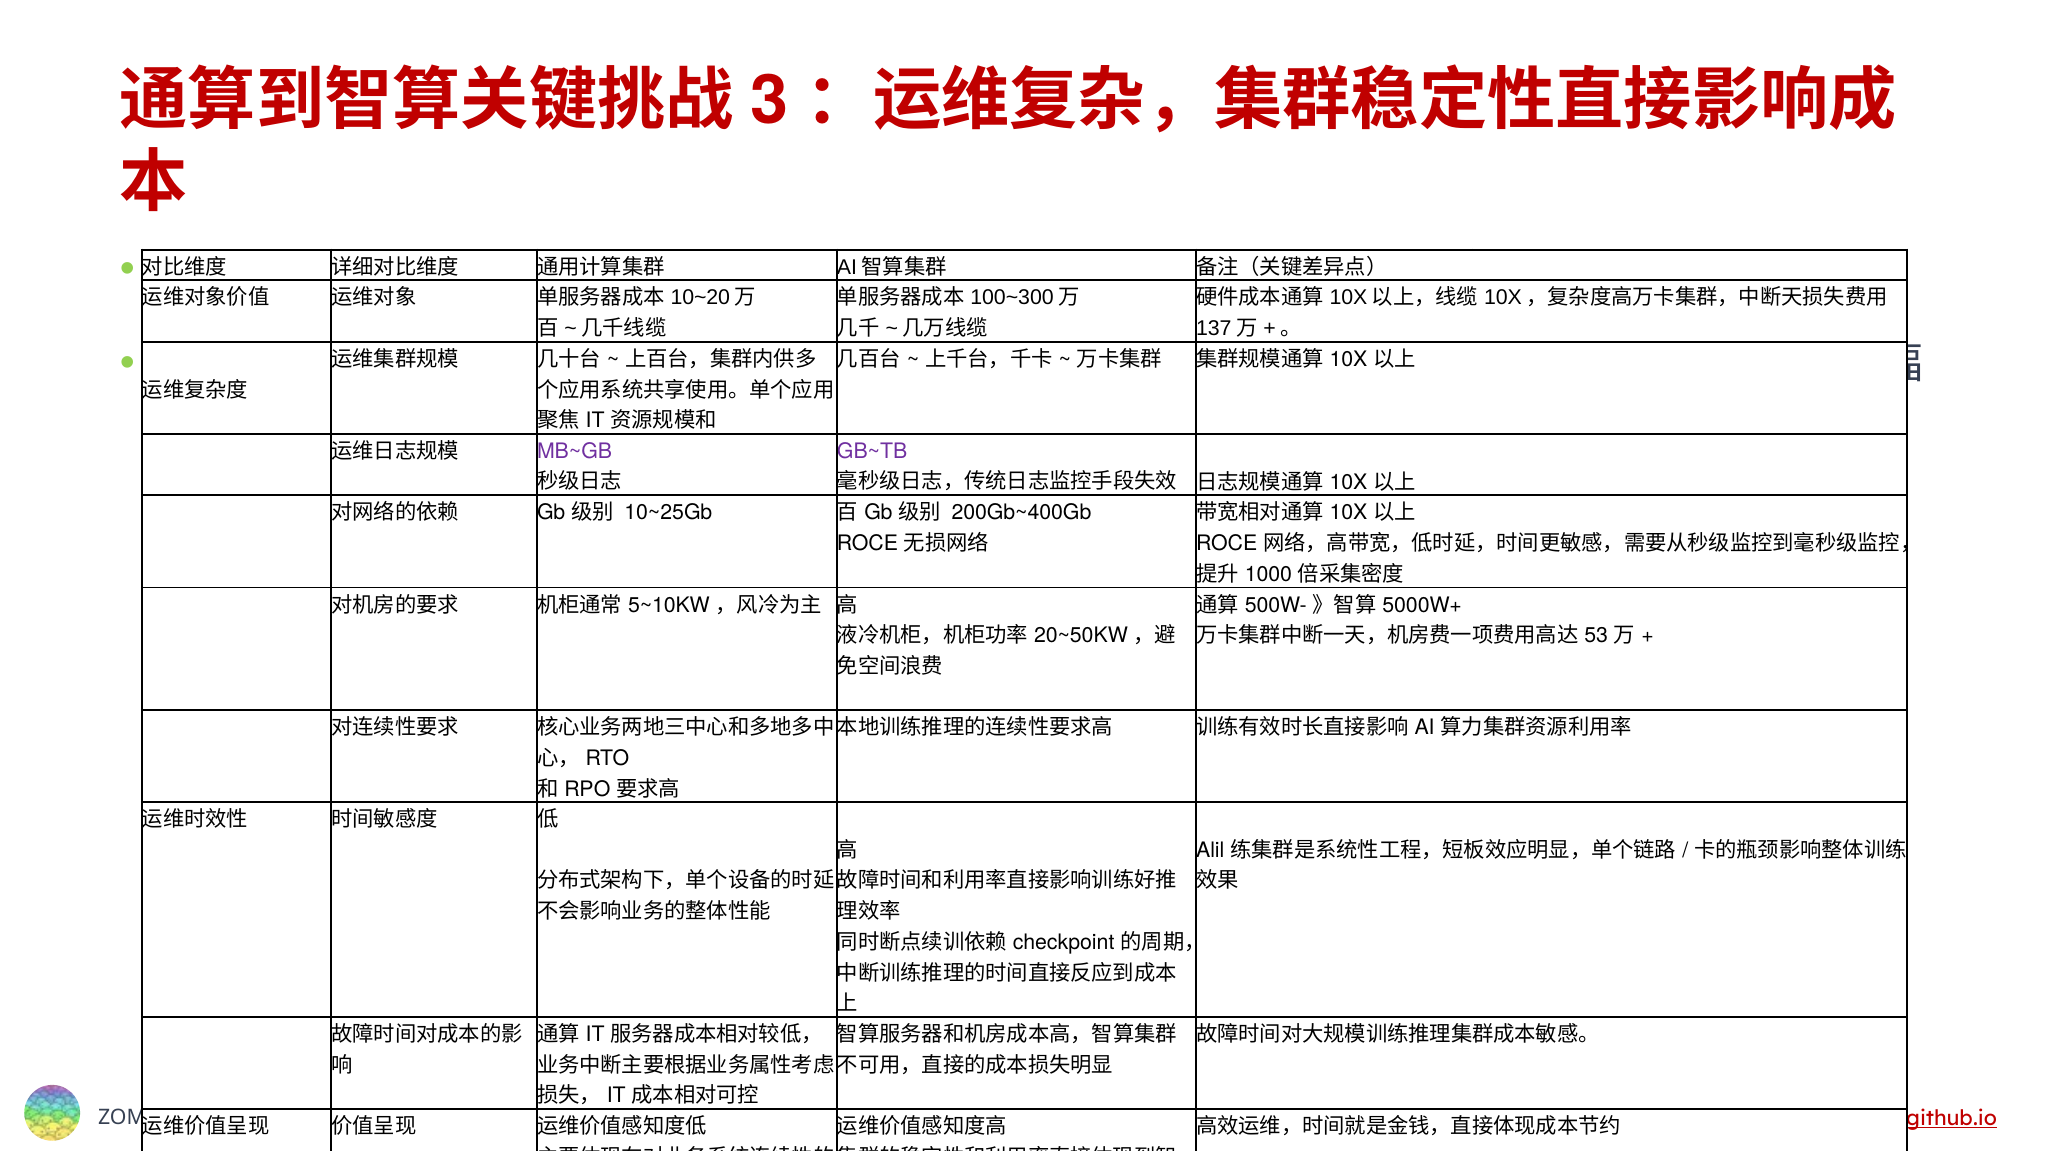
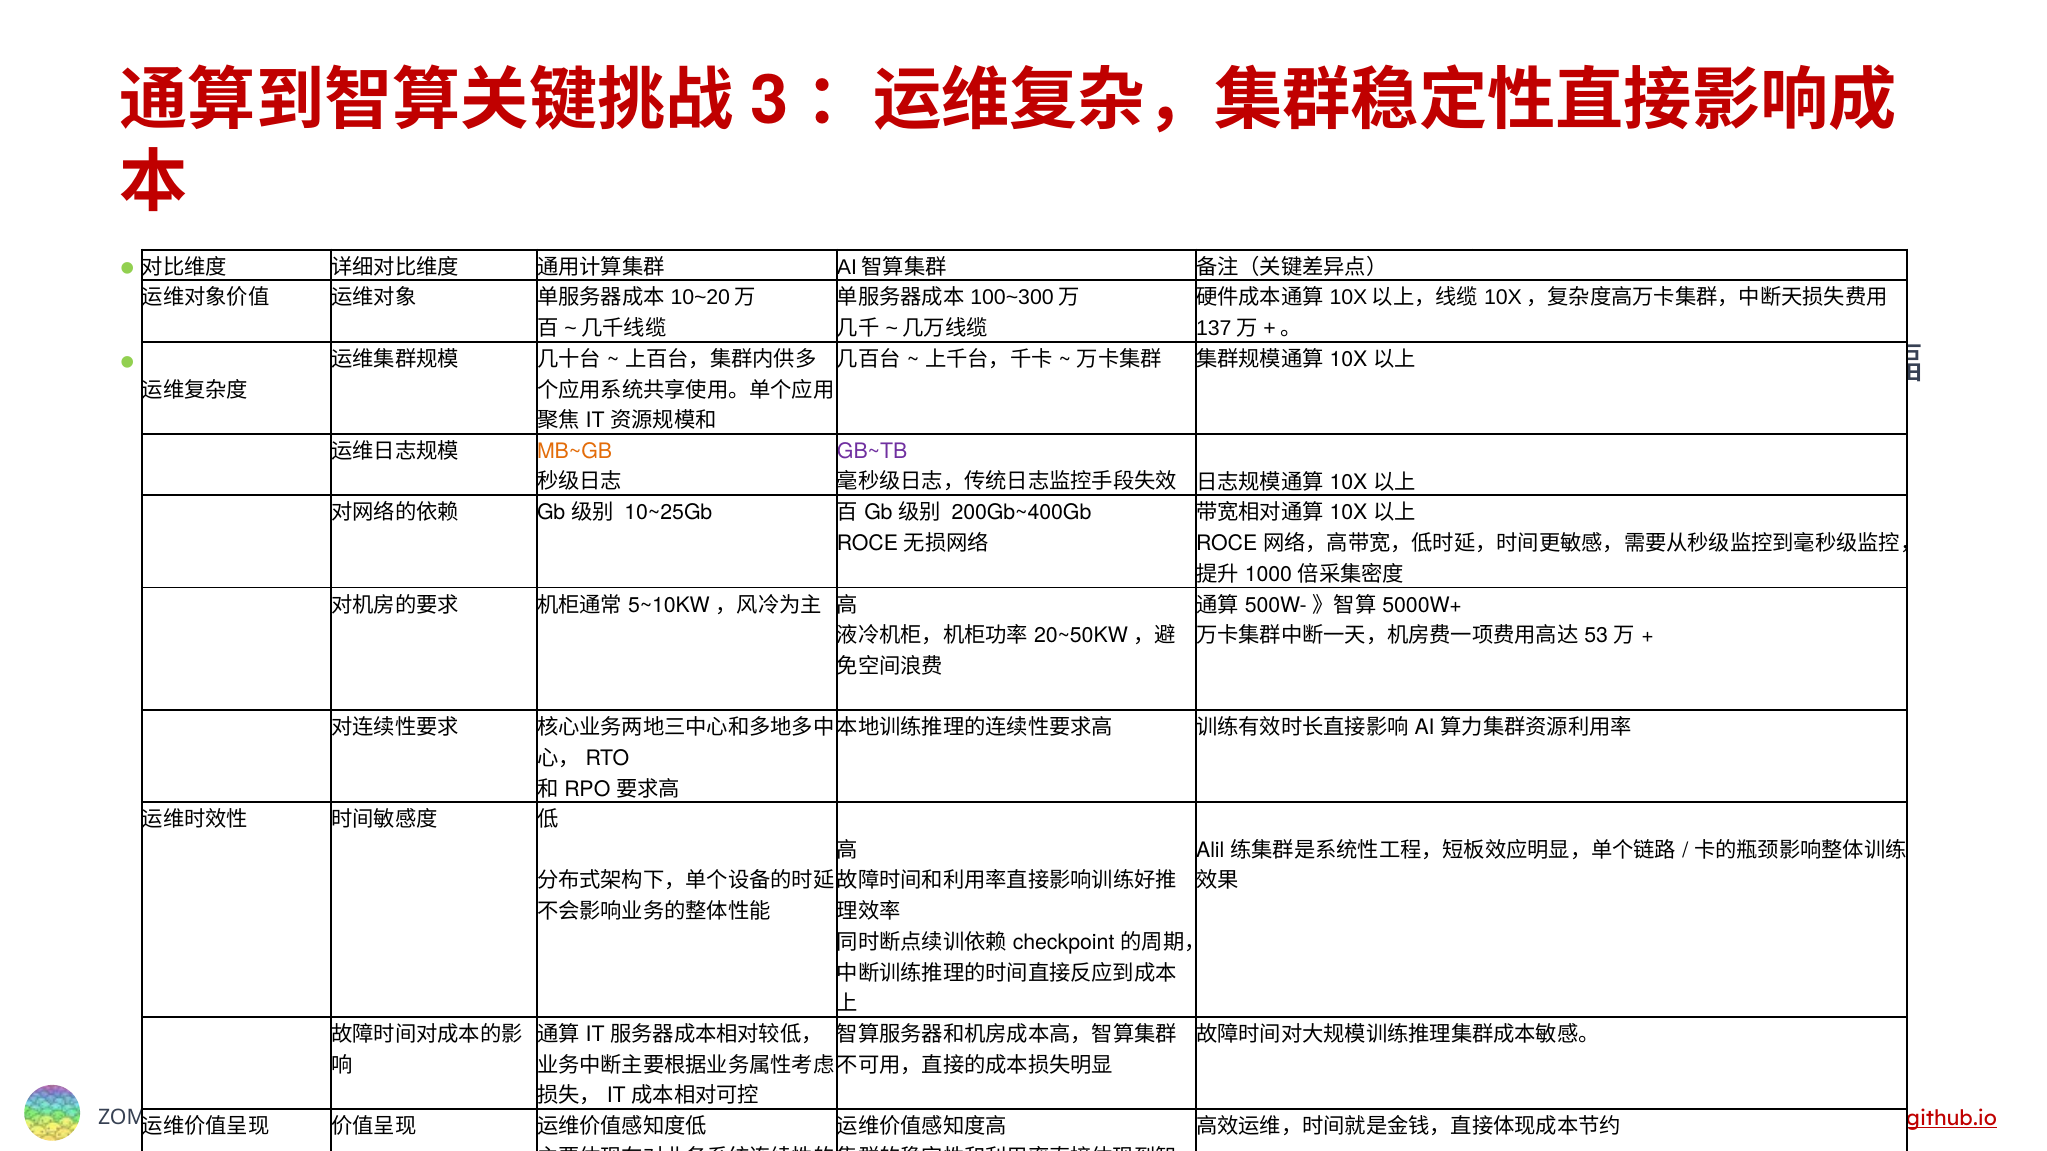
MB~GB colour: purple -> orange (575, 451)
